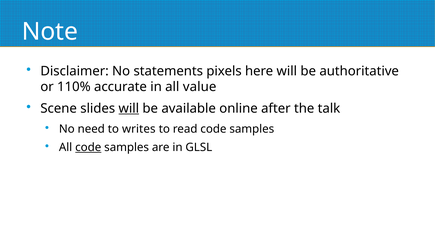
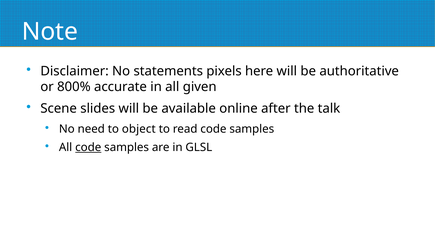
110%: 110% -> 800% (74, 87)
value: value -> given (200, 87)
will underline: present -> none (129, 108)
writes: writes -> object (139, 129)
